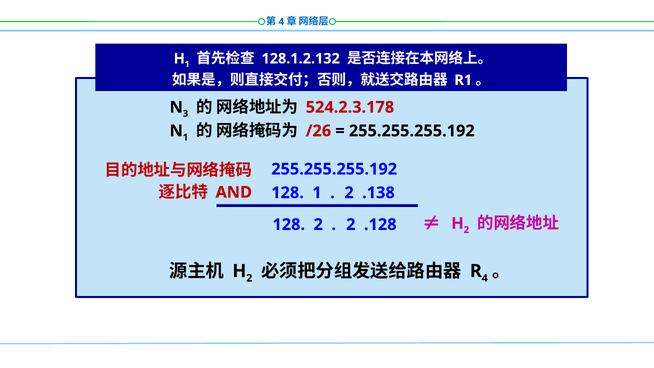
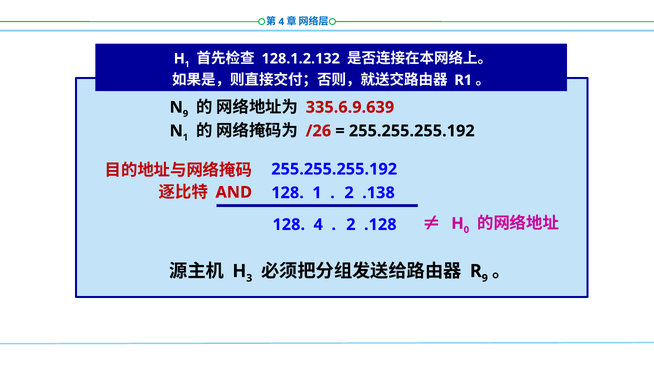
3: 3 -> 9 (185, 114)
524.2.3.178: 524.2.3.178 -> 335.6.9.639 (350, 107)
2: 2 -> 0 (466, 230)
128 2: 2 -> 4 (318, 224)
2: 2 -> 3 (249, 278)
4: 4 -> 9 (485, 278)
